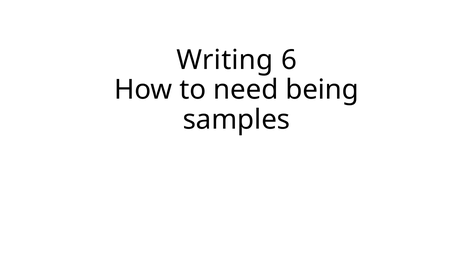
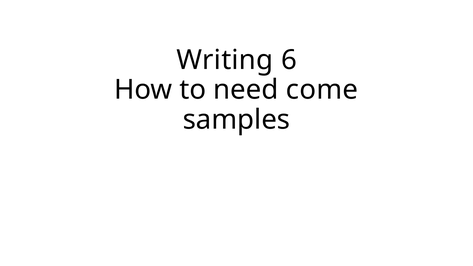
being: being -> come (322, 90)
